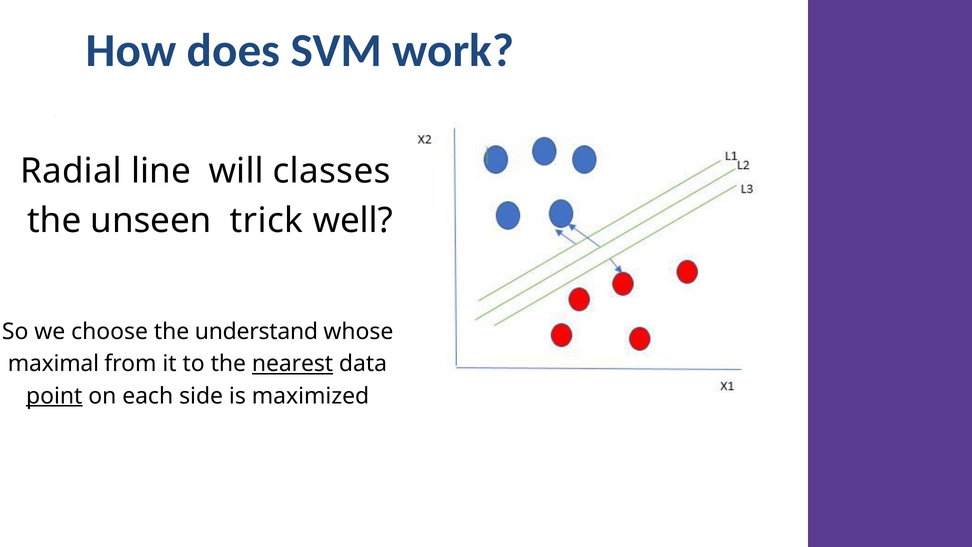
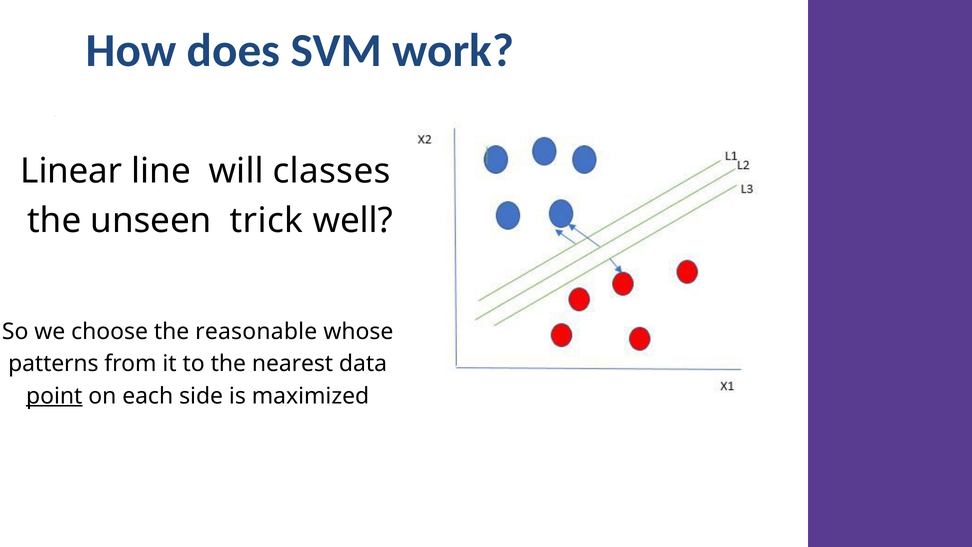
Radial: Radial -> Linear (71, 171)
understand: understand -> reasonable (256, 332)
maximal: maximal -> patterns (53, 364)
nearest underline: present -> none (293, 364)
